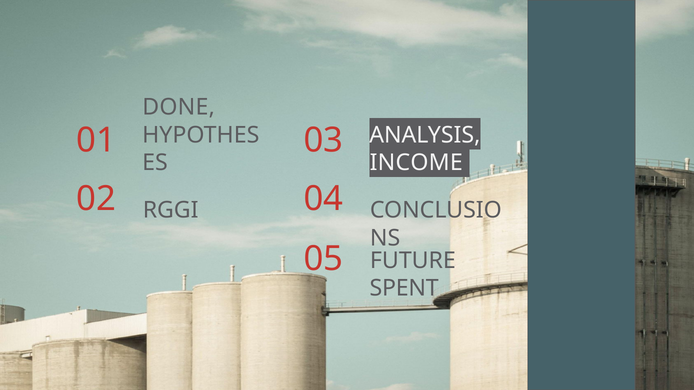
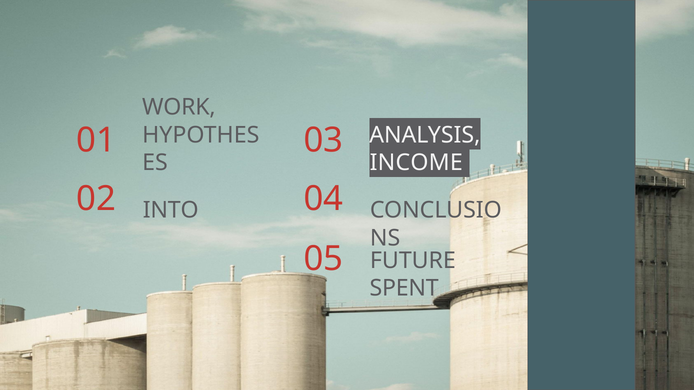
DONE: DONE -> WORK (179, 107)
RGGI: RGGI -> INTO (171, 210)
